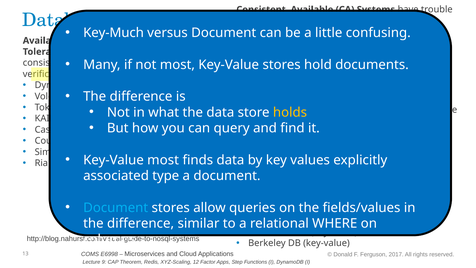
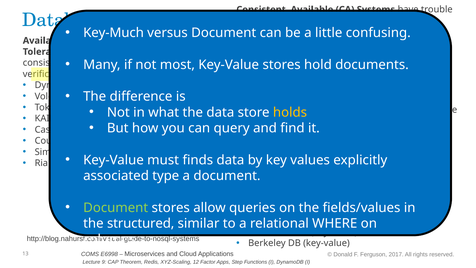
most: most -> must (163, 160)
Document colour: light blue -> light green (116, 207)
difference: difference -> structured (141, 223)
